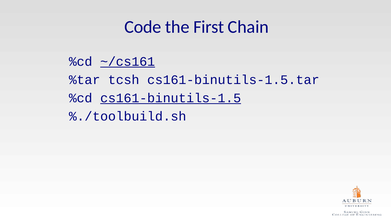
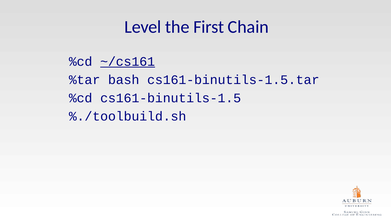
Code: Code -> Level (143, 27)
tcsh: tcsh -> bash (124, 80)
cs161-binutils-1.5 underline: present -> none (171, 98)
